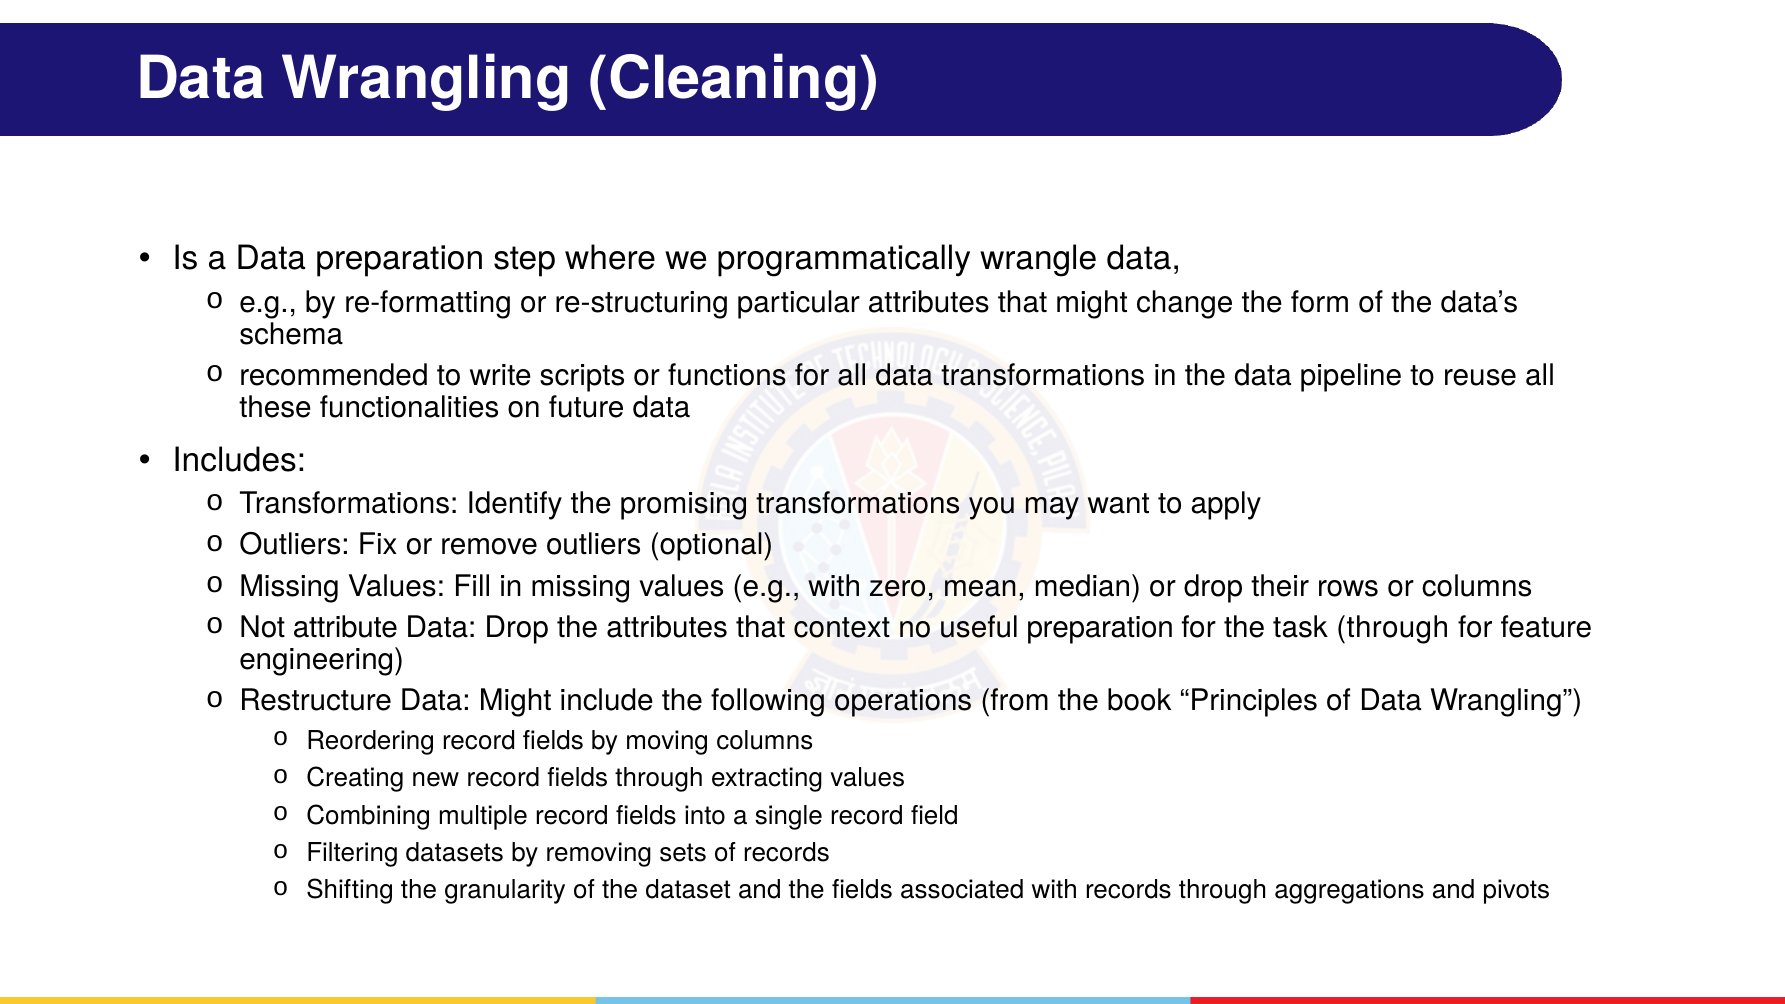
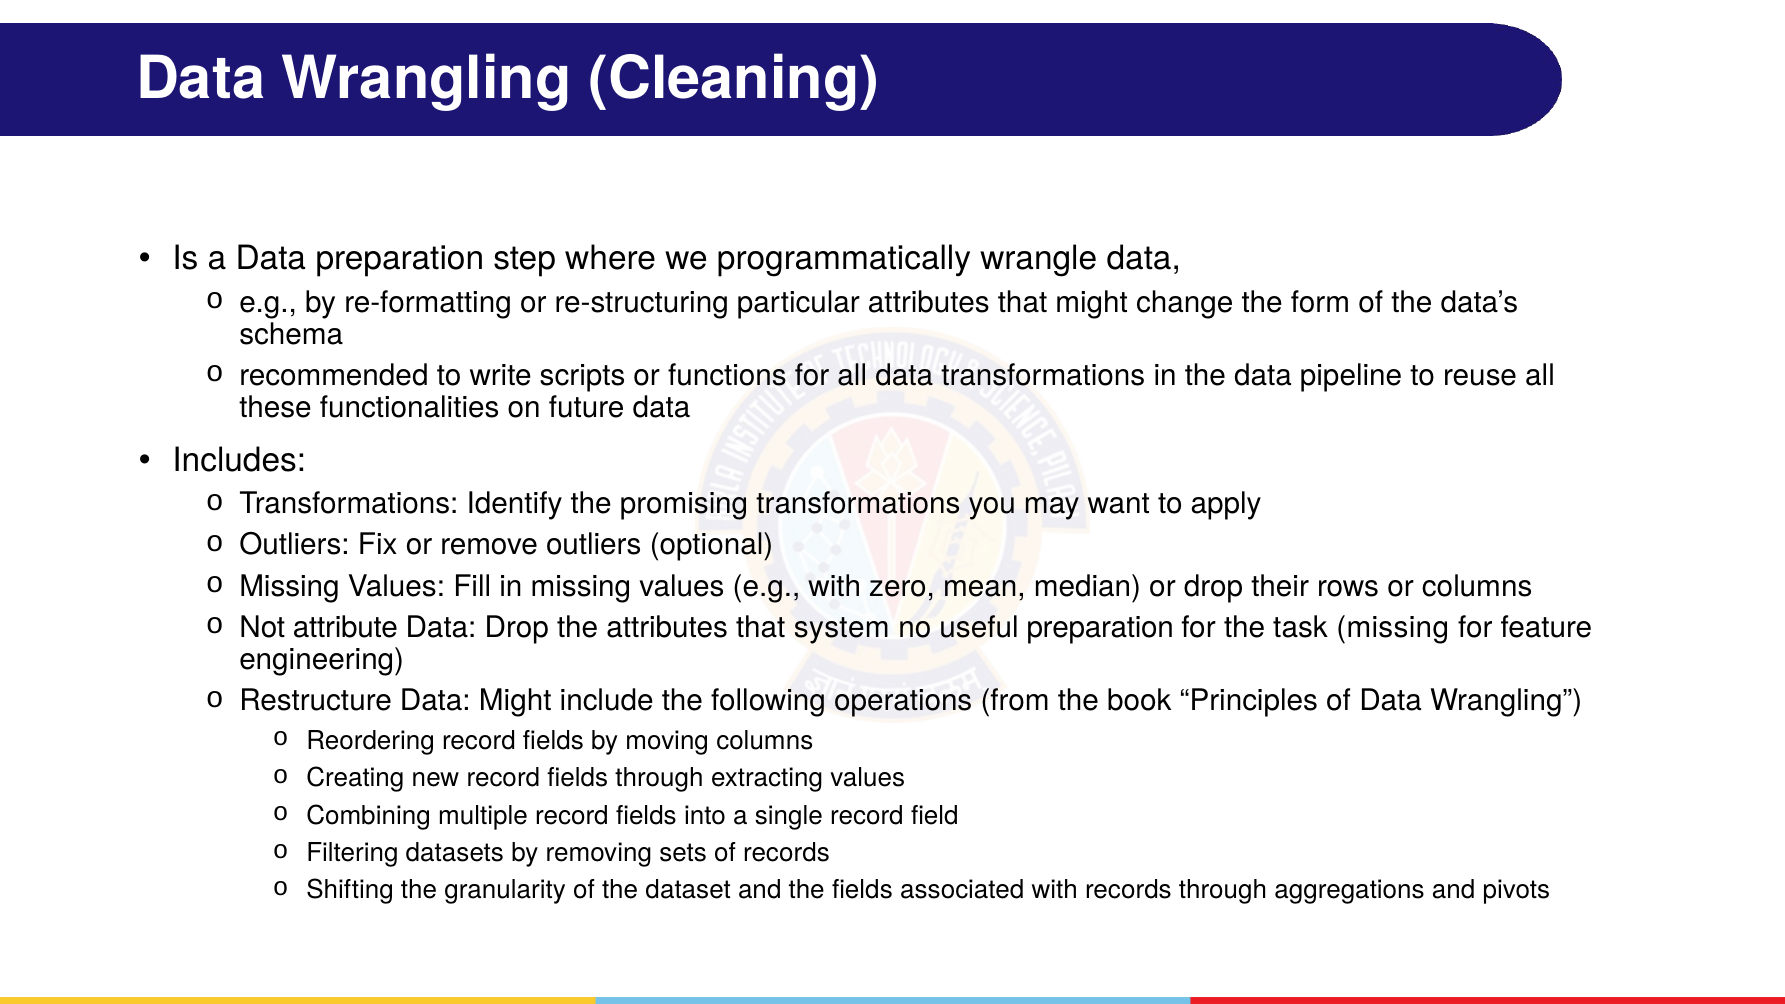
context: context -> system (842, 628)
task through: through -> missing (1393, 628)
